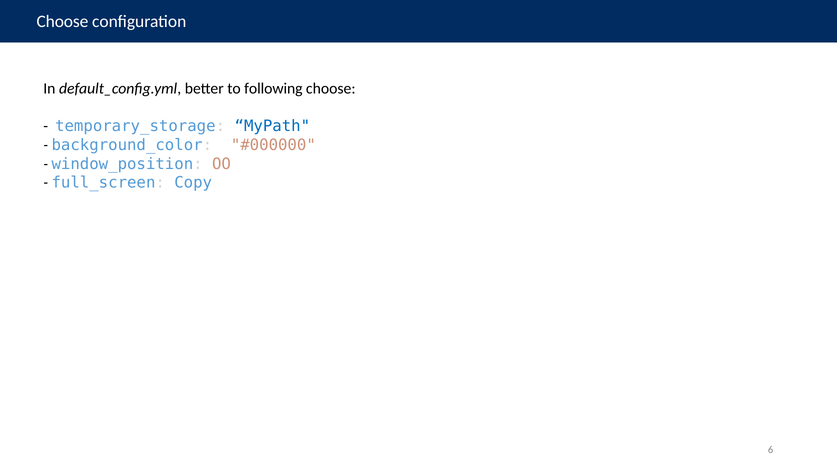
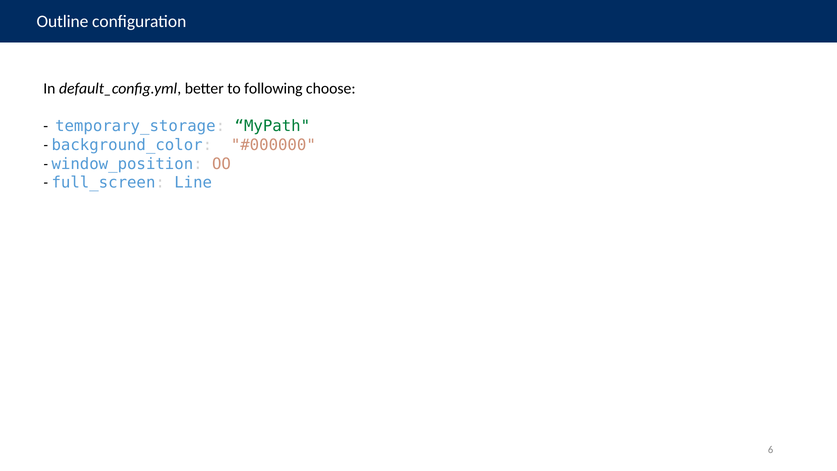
Choose: Choose -> Outline (62, 22)
MyPath colour: blue -> green (272, 126)
Copy: Copy -> Line (193, 183)
